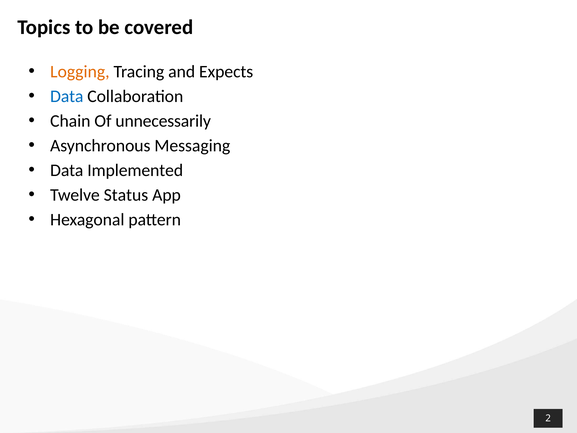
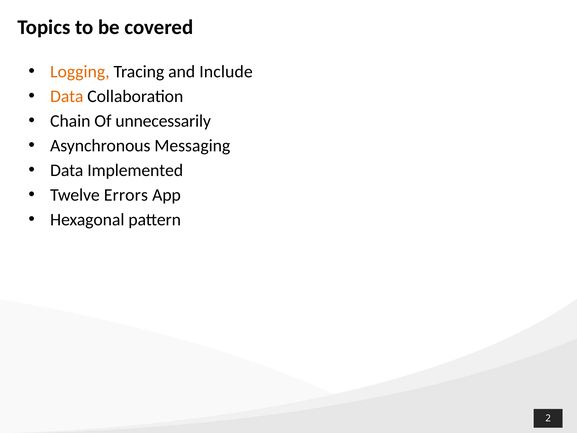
Expects: Expects -> Include (226, 71)
Data colour: blue -> orange (67, 96)
Status: Status -> Errors (126, 195)
